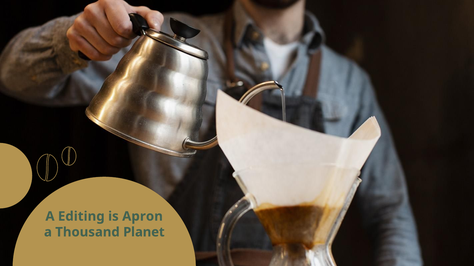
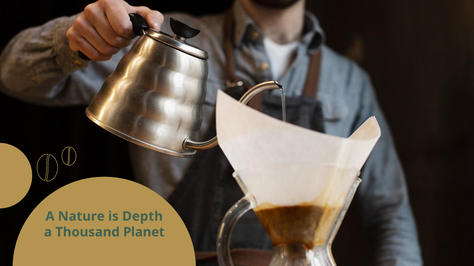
Editing: Editing -> Nature (81, 217)
Apron: Apron -> Depth (143, 217)
